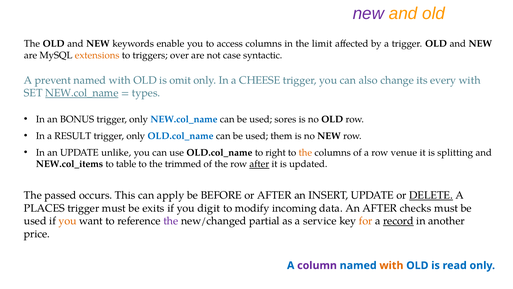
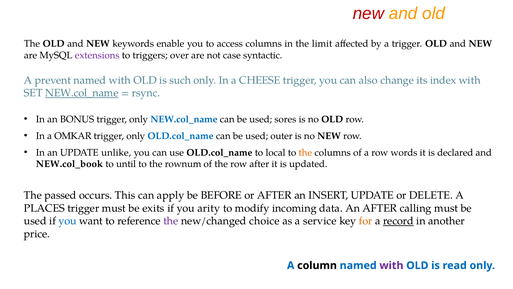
new colour: purple -> red (368, 13)
extensions colour: orange -> purple (97, 55)
omit: omit -> such (180, 80)
every: every -> index (443, 80)
types: types -> rsync (146, 93)
RESULT: RESULT -> OMKAR (73, 136)
them: them -> outer (281, 136)
right: right -> local (276, 152)
venue: venue -> words (404, 152)
splitting: splitting -> declared (455, 152)
NEW.col_items: NEW.col_items -> NEW.col_book (69, 164)
table: table -> until (126, 164)
trimmed: trimmed -> rownum (183, 164)
after underline: present -> none (259, 164)
DELETE underline: present -> none (431, 195)
digit: digit -> arity (209, 208)
checks: checks -> calling (416, 208)
you colour: orange -> blue (68, 221)
partial: partial -> choice (264, 221)
column colour: purple -> black (317, 265)
with colour: orange -> purple (391, 265)
